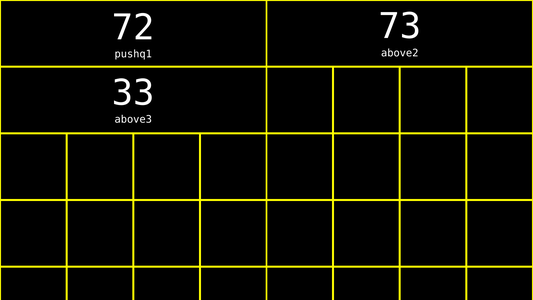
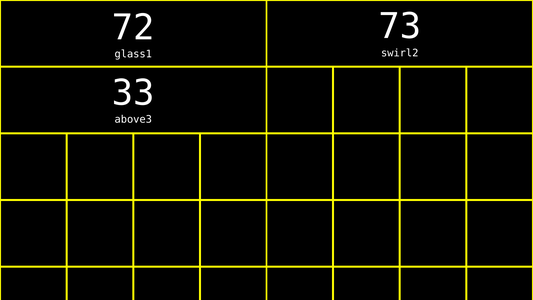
above2: above2 -> swirl2 (400, 53)
pushq1: pushq1 -> glass1 (133, 54)
